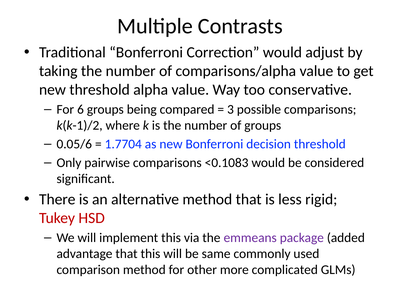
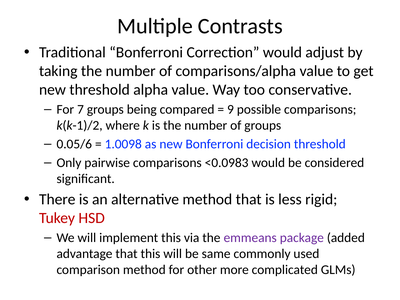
6: 6 -> 7 (80, 109)
3: 3 -> 9 (230, 109)
1.7704: 1.7704 -> 1.0098 (123, 144)
<0.1083: <0.1083 -> <0.0983 (227, 163)
